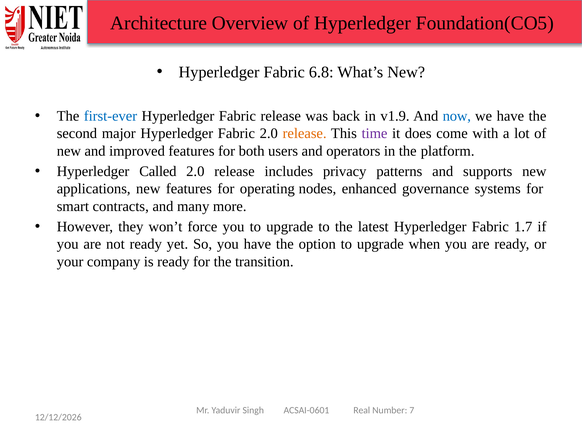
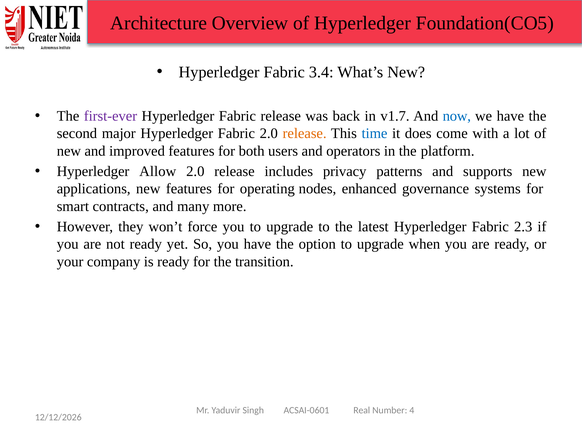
6.8: 6.8 -> 3.4 (321, 72)
first-ever colour: blue -> purple (110, 116)
v1.9: v1.9 -> v1.7 (395, 116)
time colour: purple -> blue (375, 133)
Called: Called -> Allow (158, 171)
1.7: 1.7 -> 2.3 (523, 226)
7: 7 -> 4 (412, 410)
